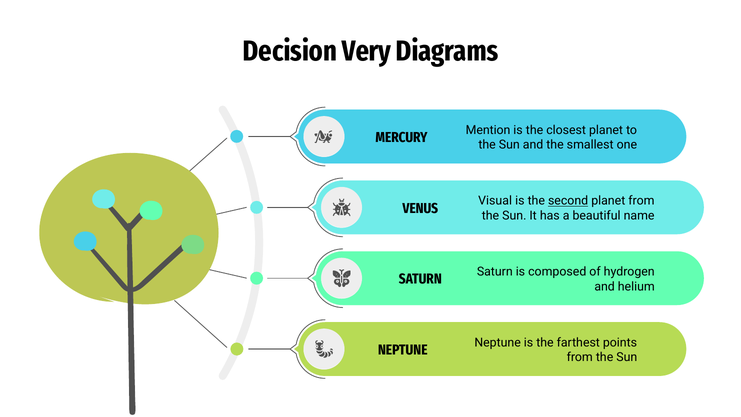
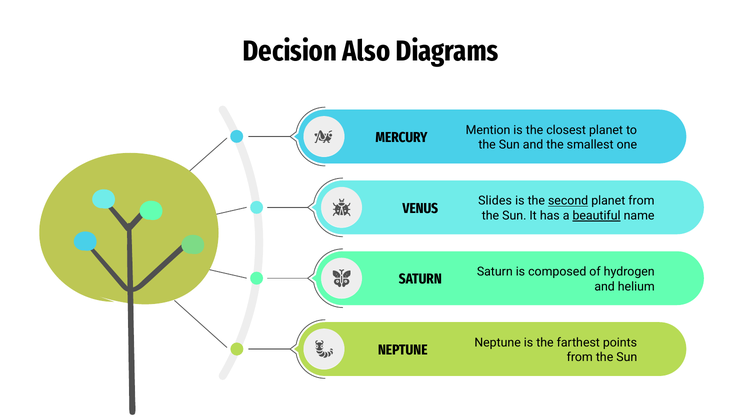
Very: Very -> Also (366, 51)
Visual: Visual -> Slides (495, 201)
beautiful underline: none -> present (597, 216)
